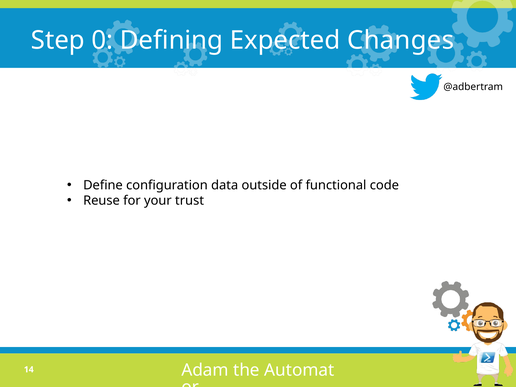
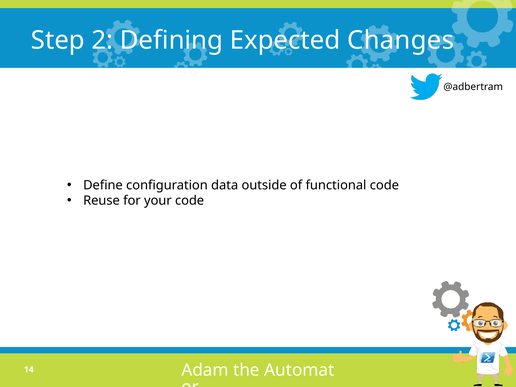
0: 0 -> 2 (102, 40)
your trust: trust -> code (190, 201)
